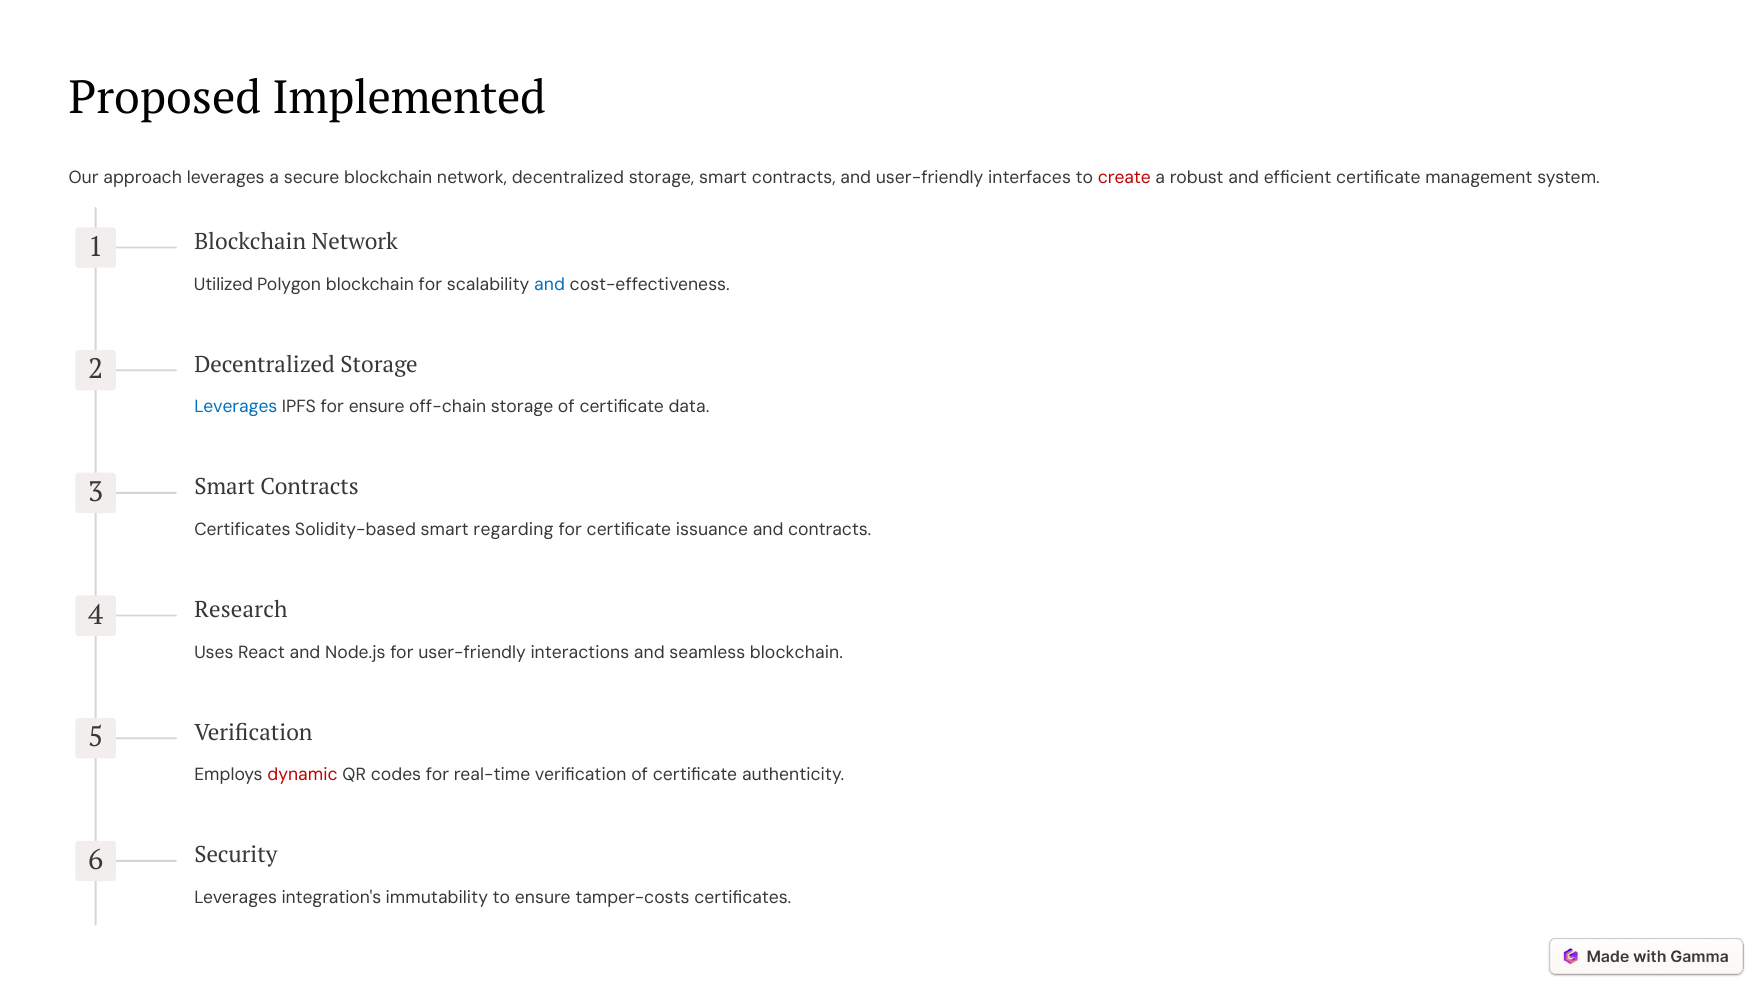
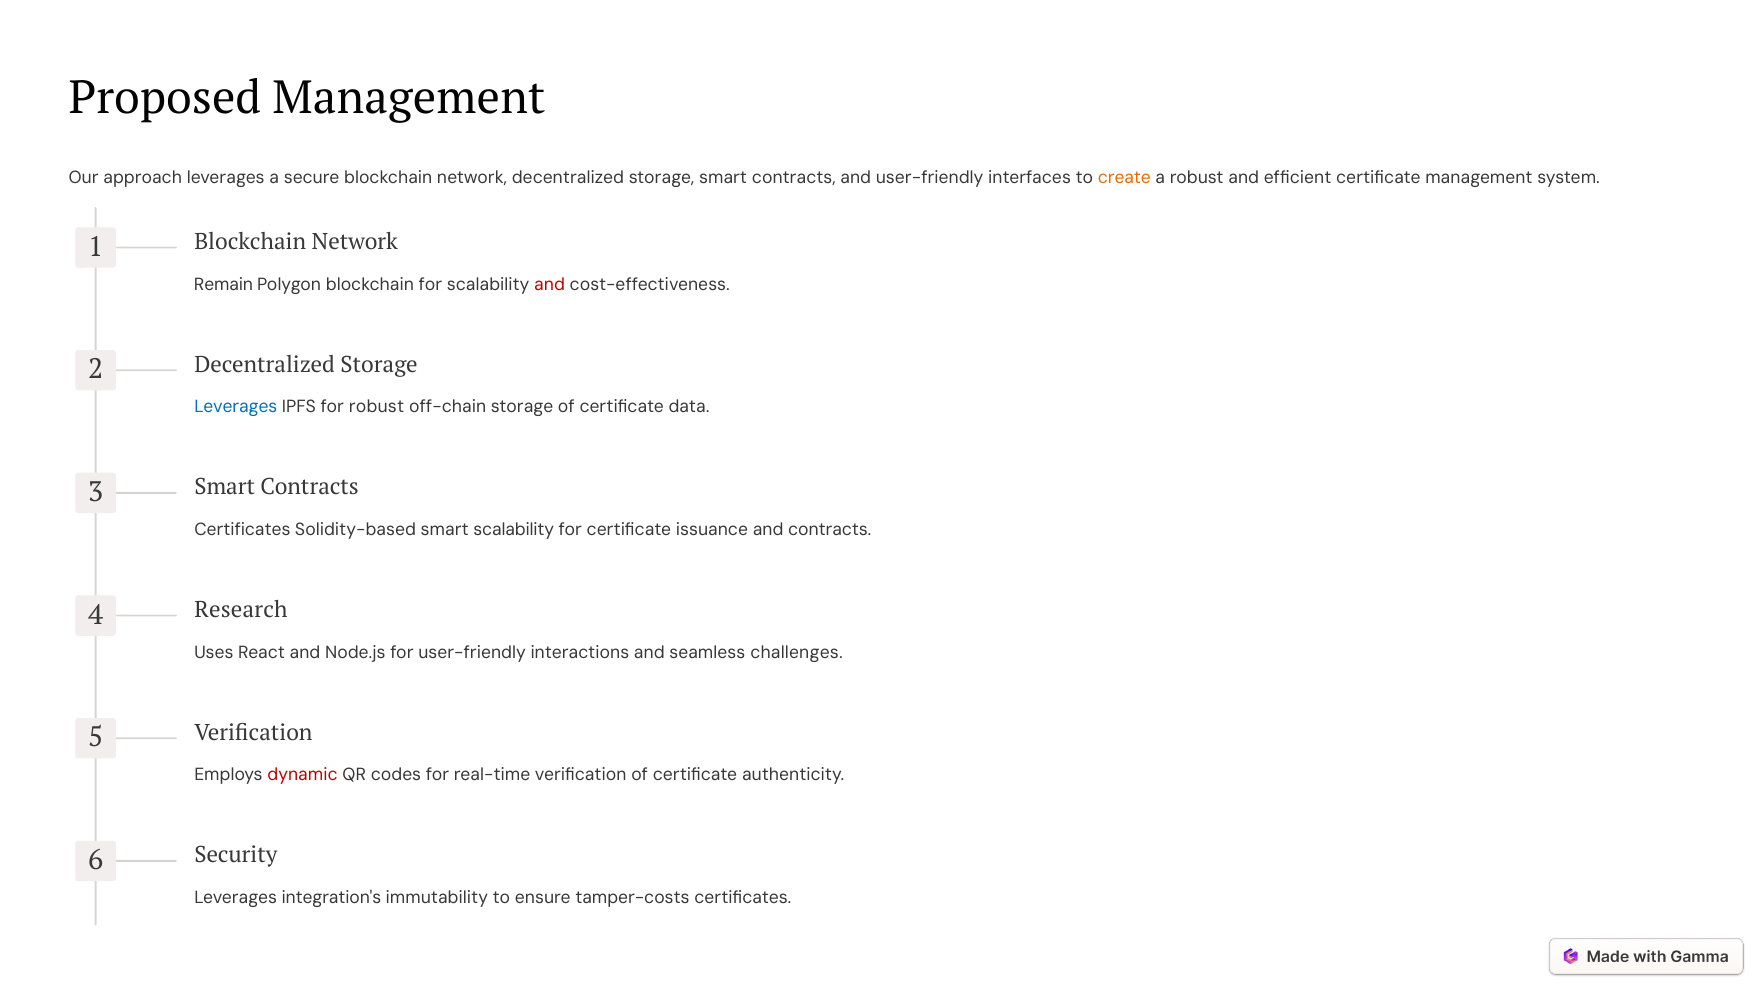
Proposed Implemented: Implemented -> Management (409, 98)
create colour: red -> orange (1124, 177)
Utilized: Utilized -> Remain (223, 284)
and colour: blue -> red (550, 284)
for ensure: ensure -> robust (377, 407)
smart regarding: regarding -> scalability (514, 530)
seamless blockchain: blockchain -> challenges (796, 652)
